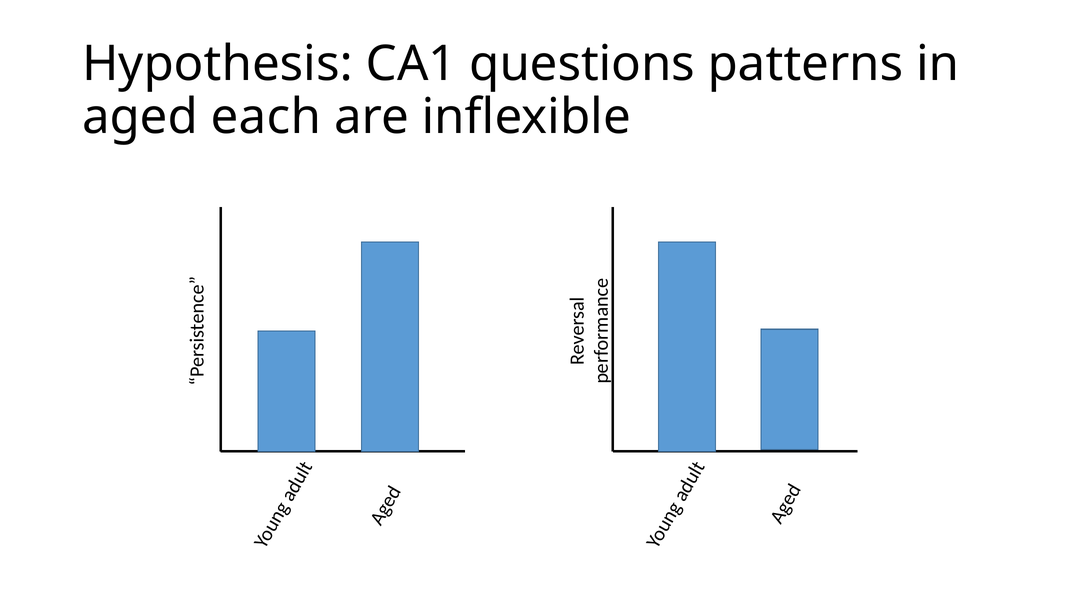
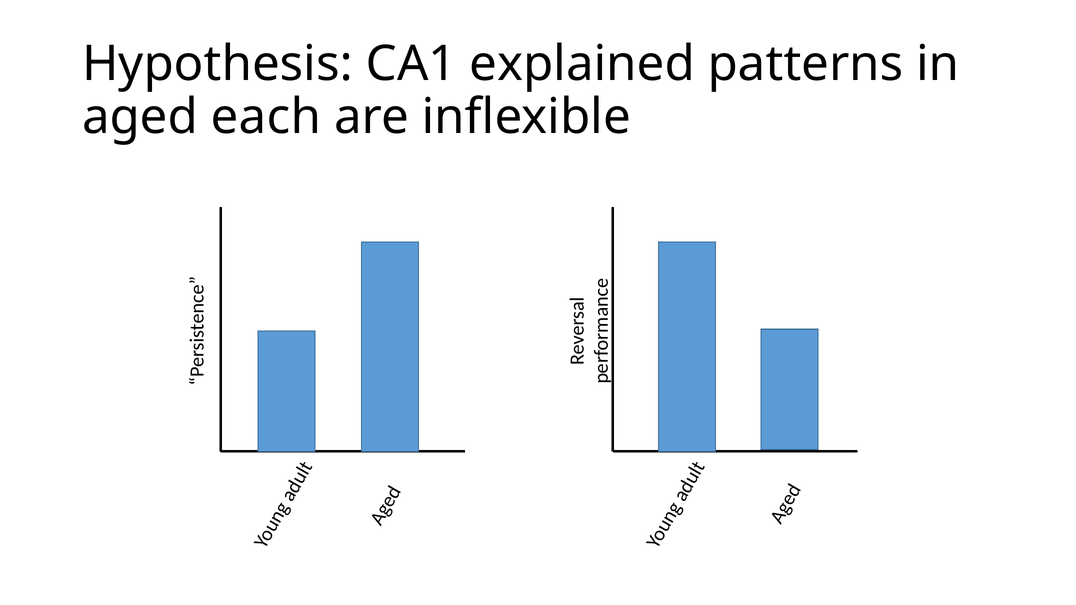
questions: questions -> explained (582, 64)
